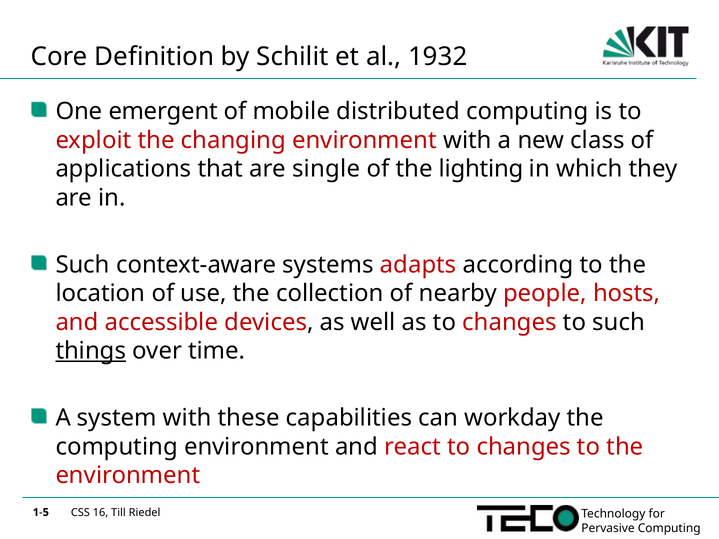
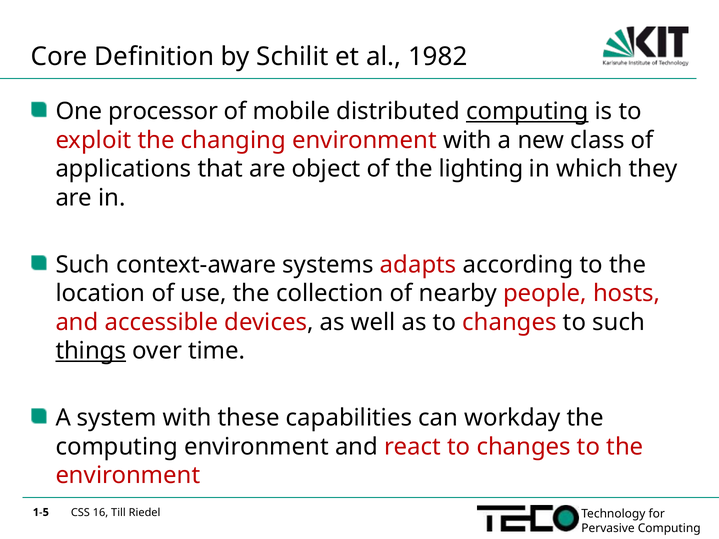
1932: 1932 -> 1982 (438, 57)
emergent: emergent -> processor (163, 112)
computing underline: none -> present (527, 112)
single: single -> object (326, 169)
